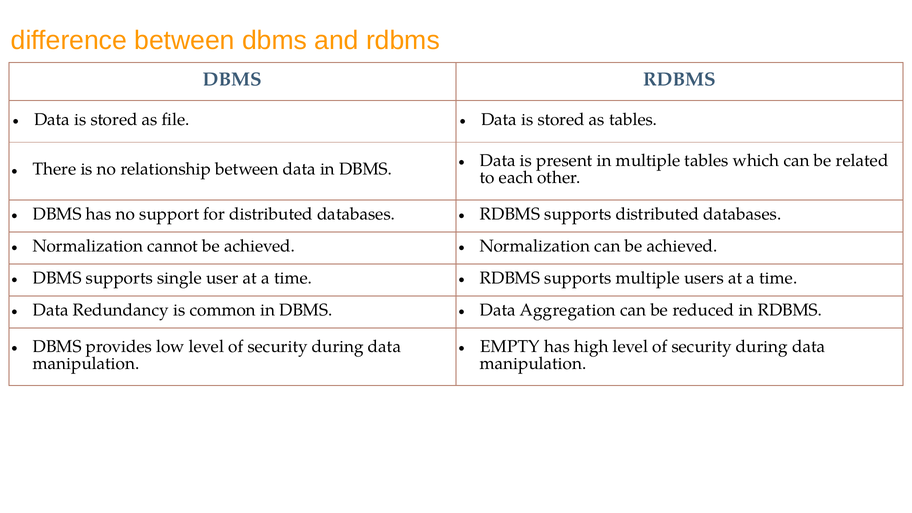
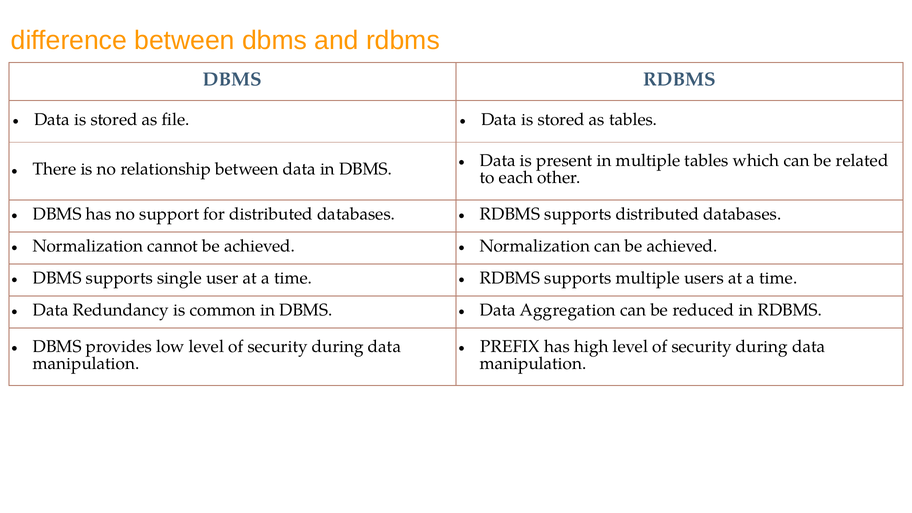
EMPTY: EMPTY -> PREFIX (510, 346)
